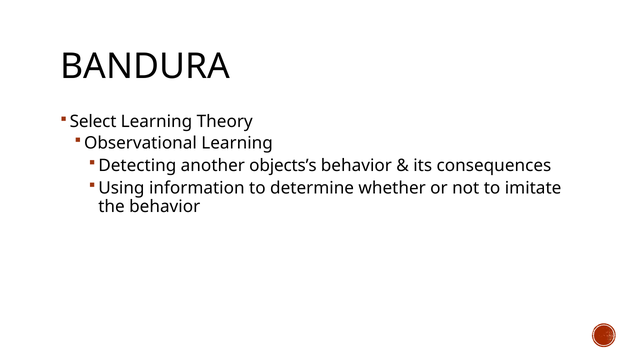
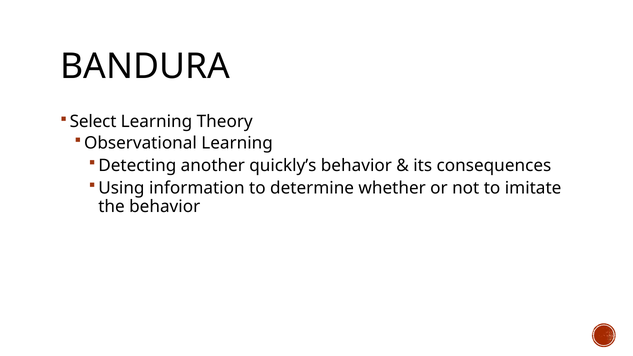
objects’s: objects’s -> quickly’s (283, 165)
